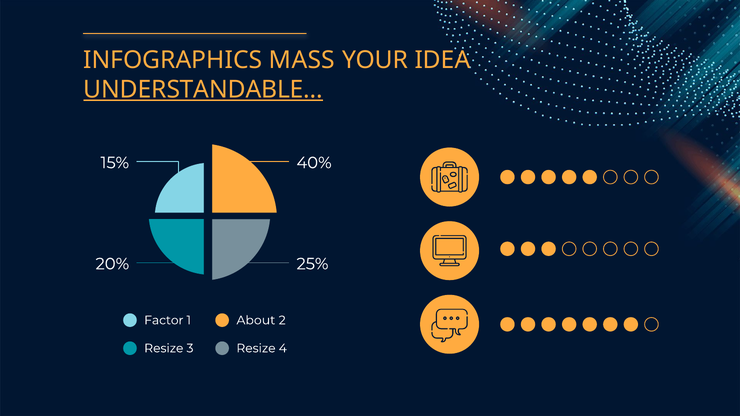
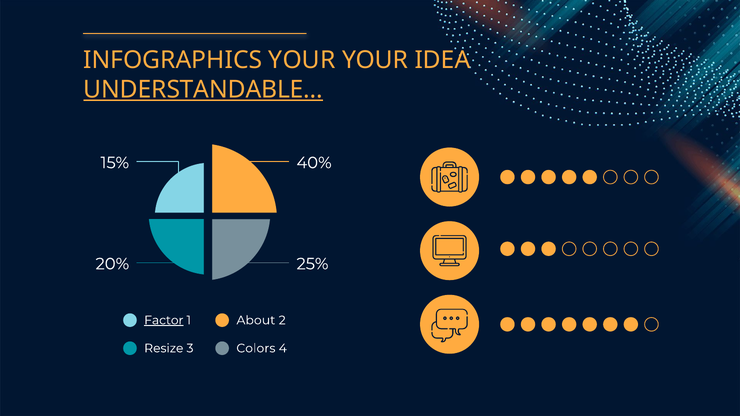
INFOGRAPHICS MASS: MASS -> YOUR (302, 60)
Factor underline: none -> present (164, 320)
3 Resize: Resize -> Colors (256, 349)
